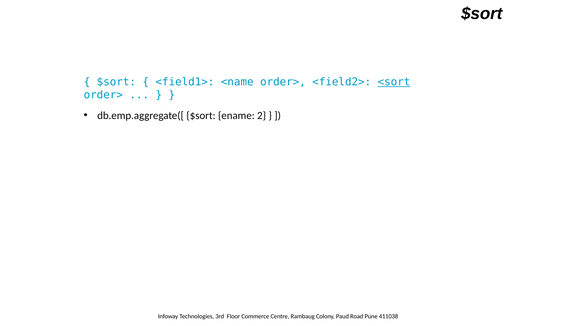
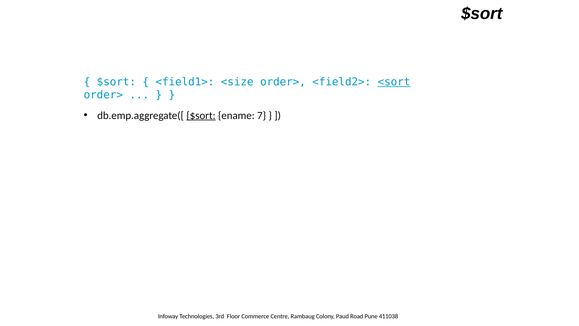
<name: <name -> <size (237, 82)
$sort underline: none -> present (201, 115)
2: 2 -> 7 (262, 115)
